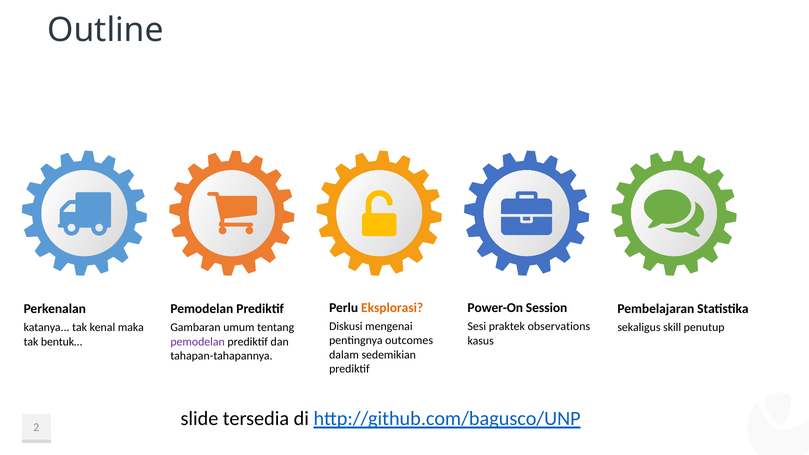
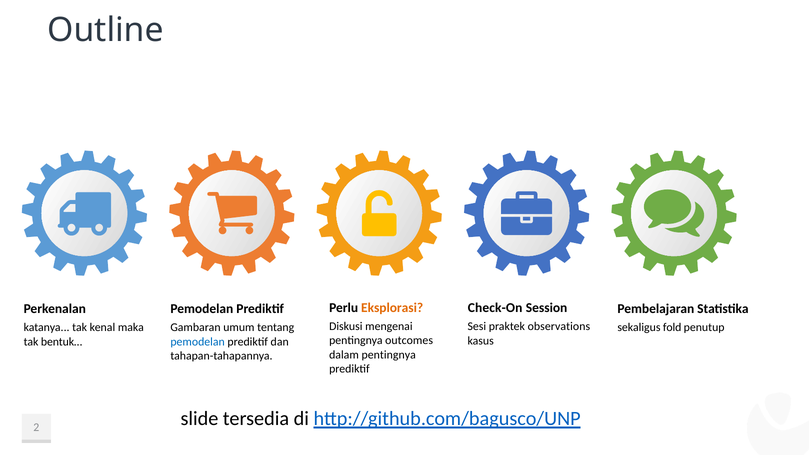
Power-On: Power-On -> Check-On (495, 308)
skill: skill -> fold (672, 328)
pemodelan colour: purple -> blue (198, 342)
dalam sedemikian: sedemikian -> pentingnya (389, 355)
